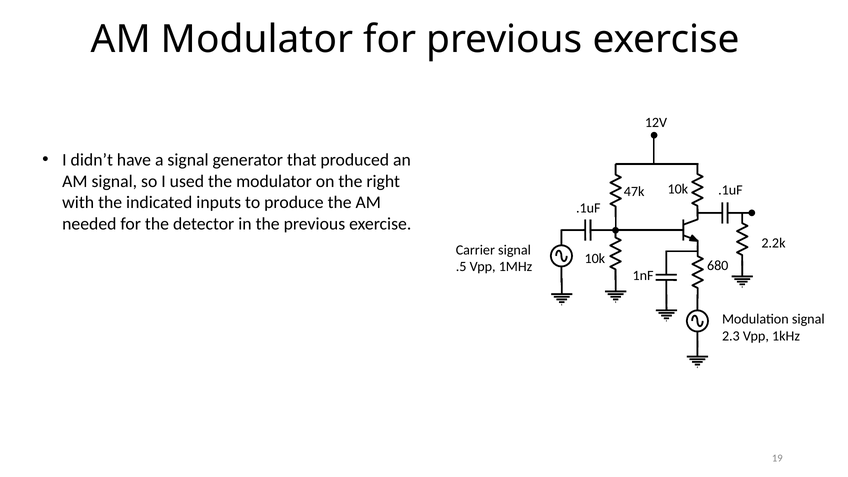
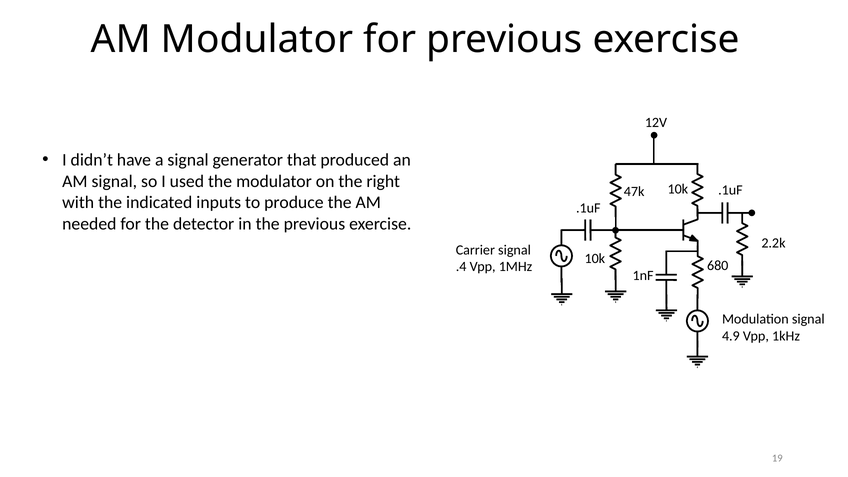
.5: .5 -> .4 (461, 267)
2.3: 2.3 -> 4.9 (731, 336)
